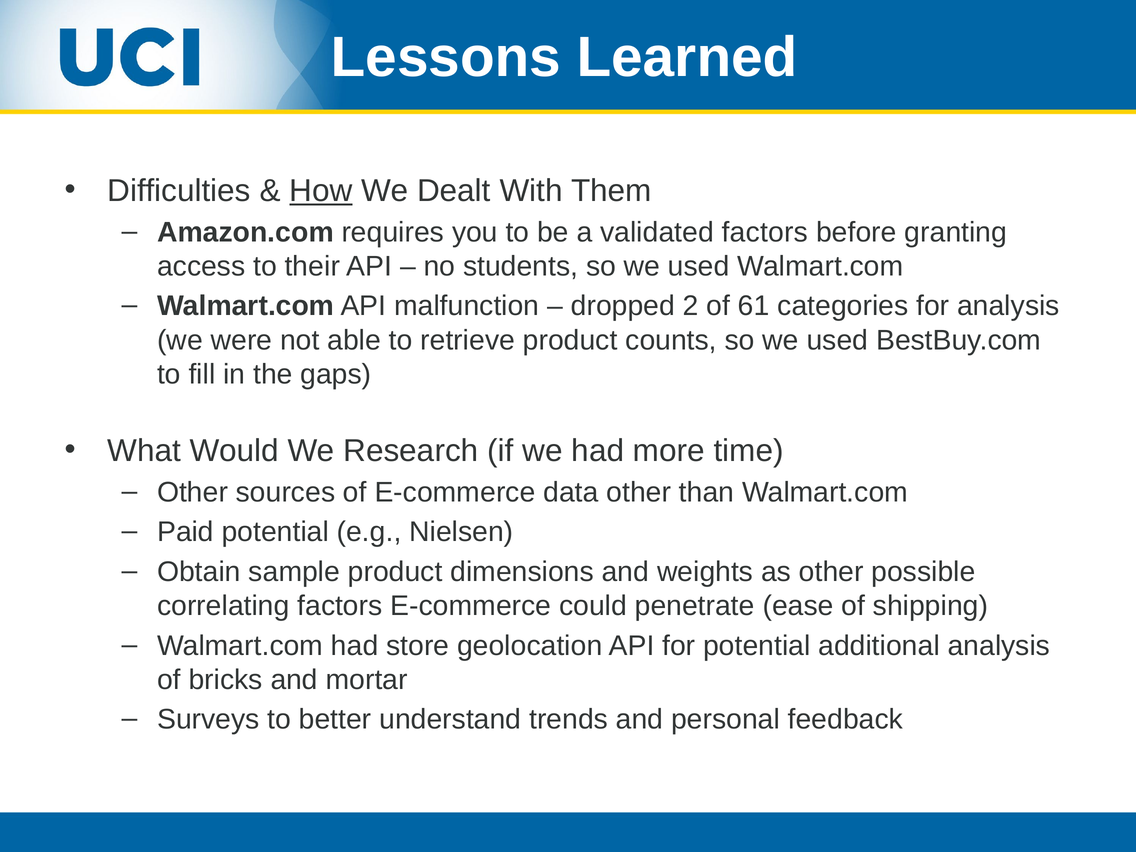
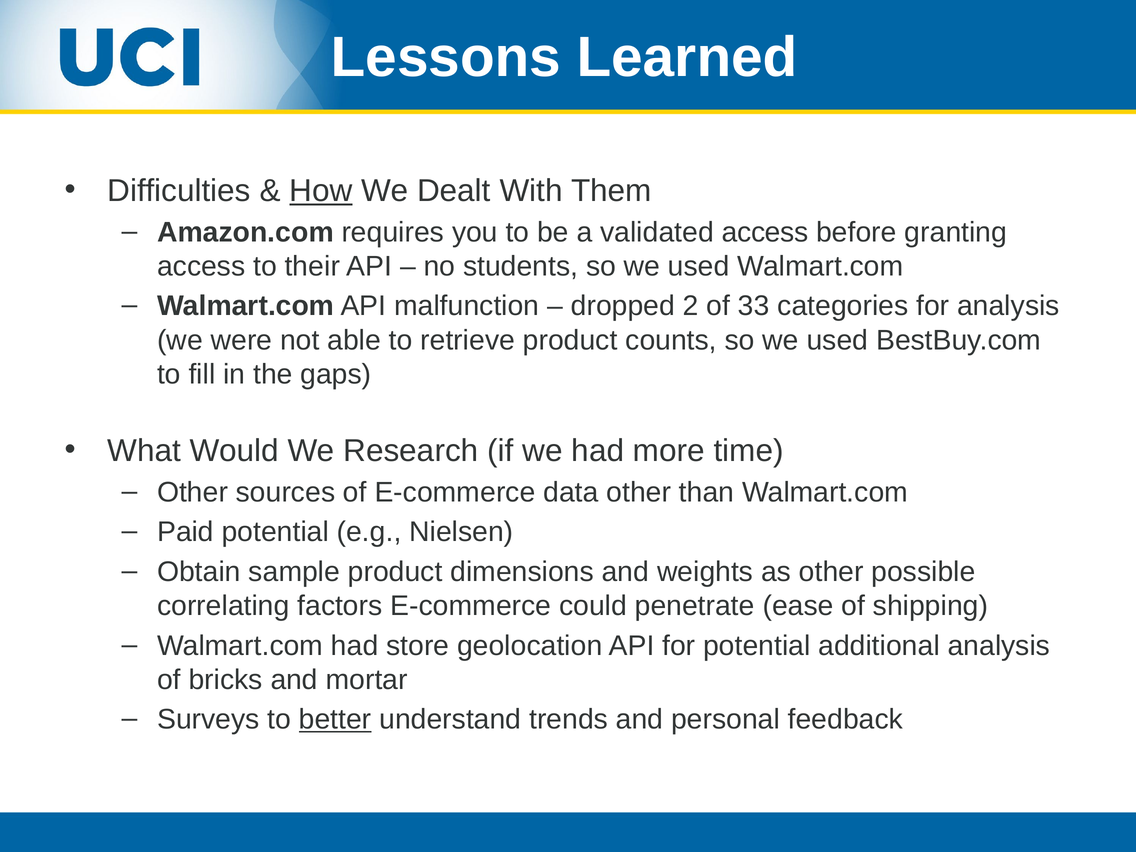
validated factors: factors -> access (765, 232)
61: 61 -> 33 (754, 306)
better underline: none -> present (335, 720)
